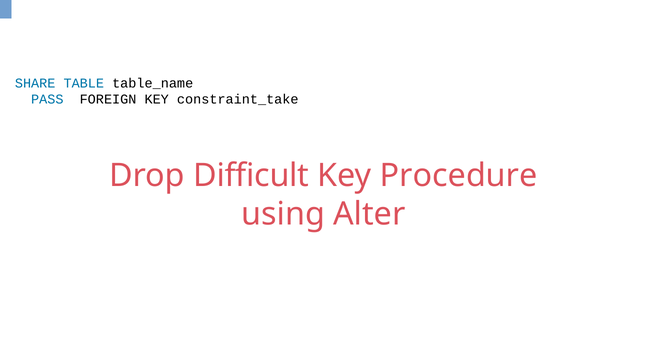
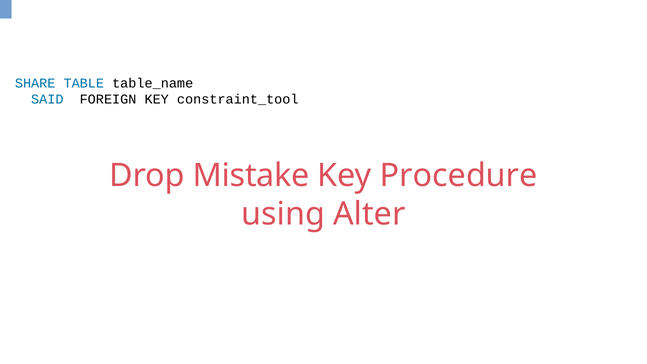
PASS: PASS -> SAID (47, 99)
constraint_take: constraint_take -> constraint_tool (238, 99)
Difficult: Difficult -> Mistake (251, 175)
